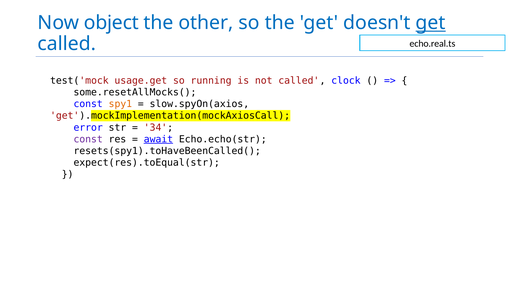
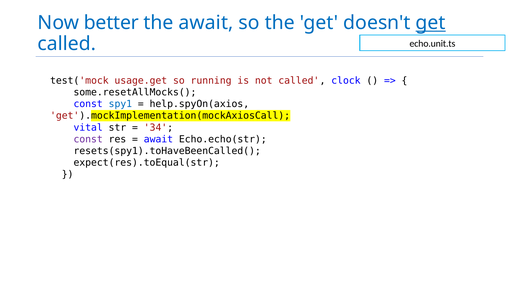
object: object -> better (111, 23)
the other: other -> await (206, 23)
echo.real.ts: echo.real.ts -> echo.unit.ts (432, 44)
spy1 colour: orange -> blue (120, 104)
slow.spyOn(axios: slow.spyOn(axios -> help.spyOn(axios (199, 104)
error: error -> vital (88, 127)
await underline: present -> none (158, 139)
